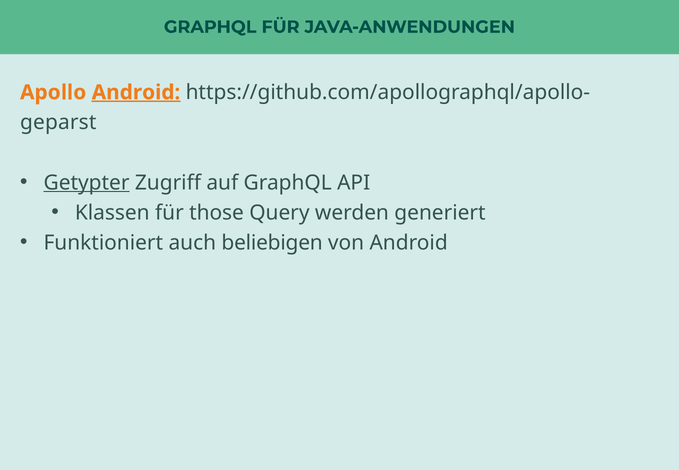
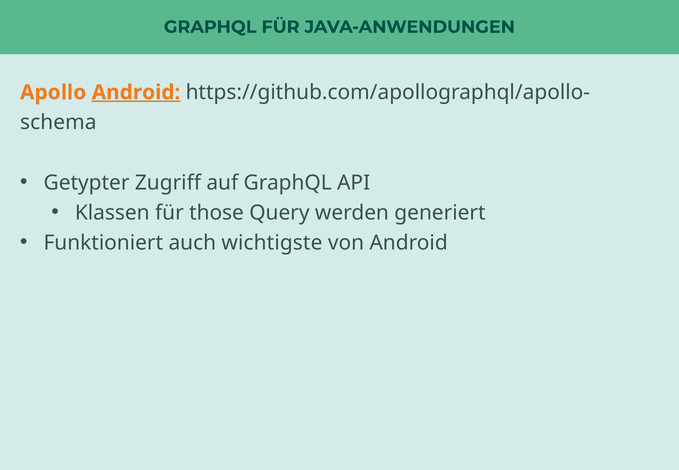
geparst: geparst -> schema (58, 122)
Getypter underline: present -> none (87, 183)
beliebigen: beliebigen -> wichtigste (272, 243)
